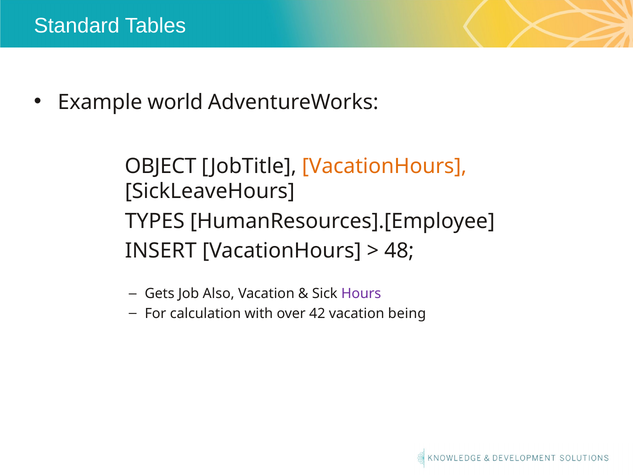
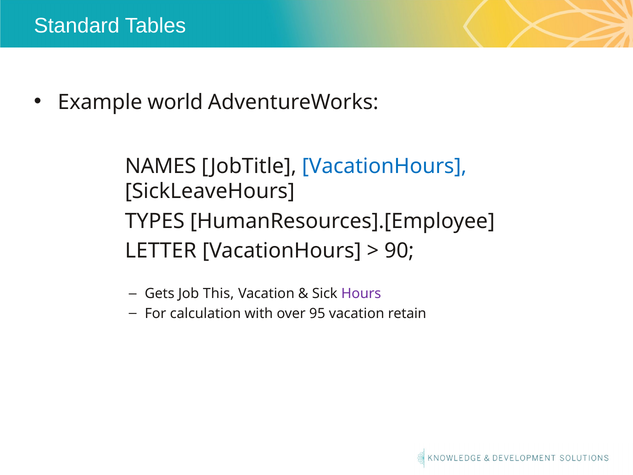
OBJECT: OBJECT -> NAMES (161, 166)
VacationHours colour: orange -> blue (384, 166)
INSERT: INSERT -> LETTER (161, 250)
48: 48 -> 90 (399, 250)
Also: Also -> This (219, 294)
42: 42 -> 95 (317, 313)
being: being -> retain (407, 313)
